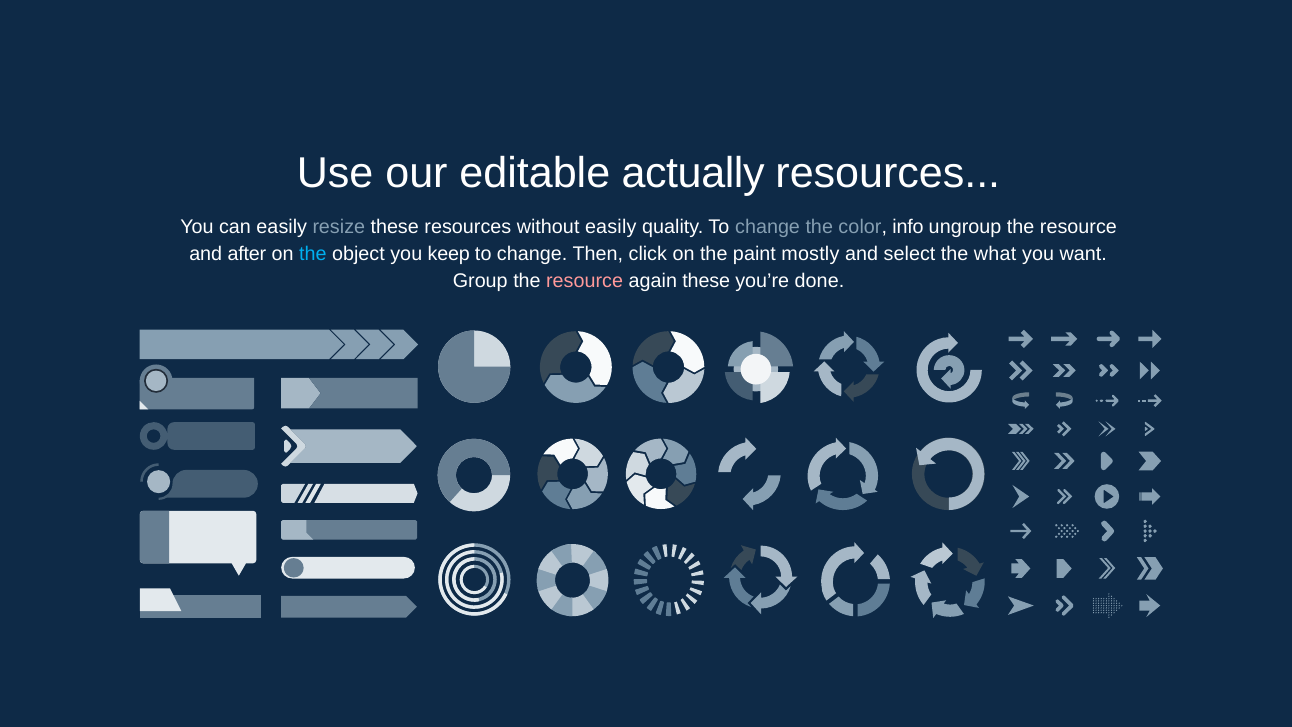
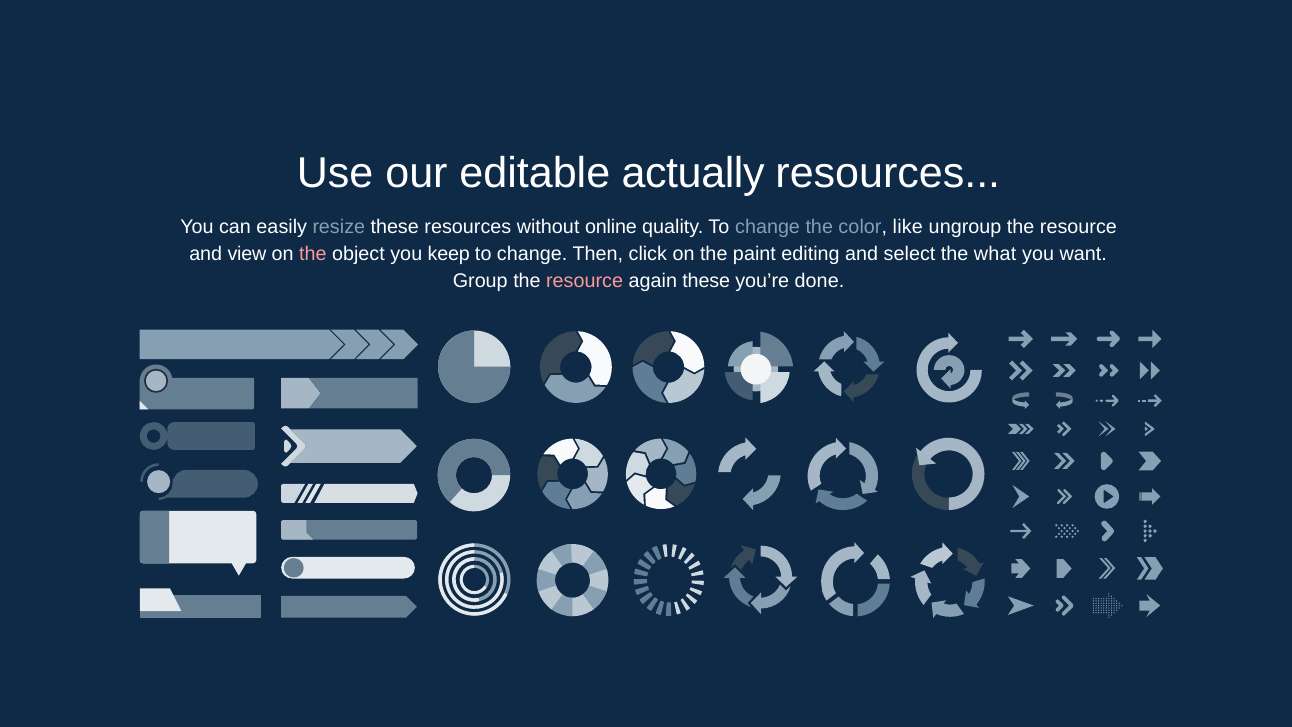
without easily: easily -> online (611, 227)
info: info -> like (908, 227)
after: after -> view (247, 254)
the colour: light blue -> pink (313, 254)
mostly: mostly -> editing (811, 254)
